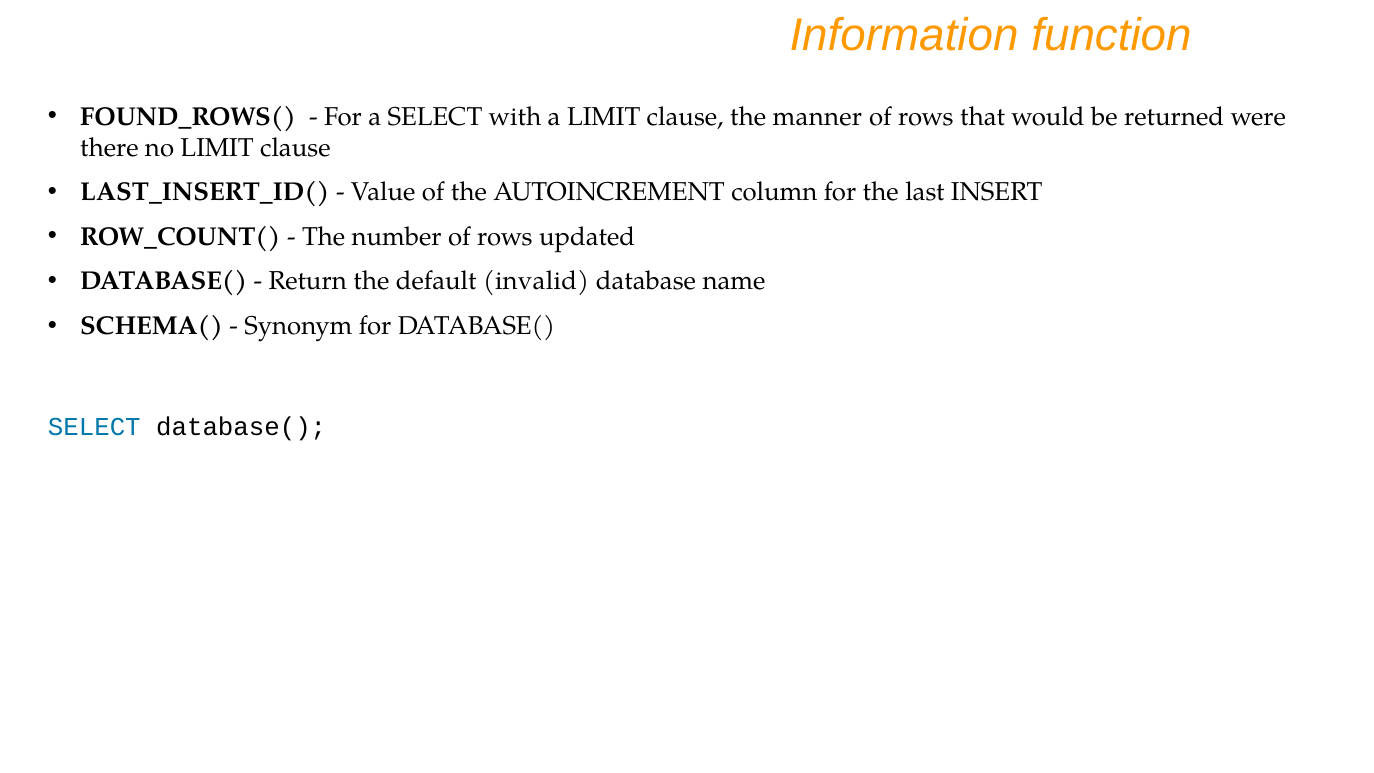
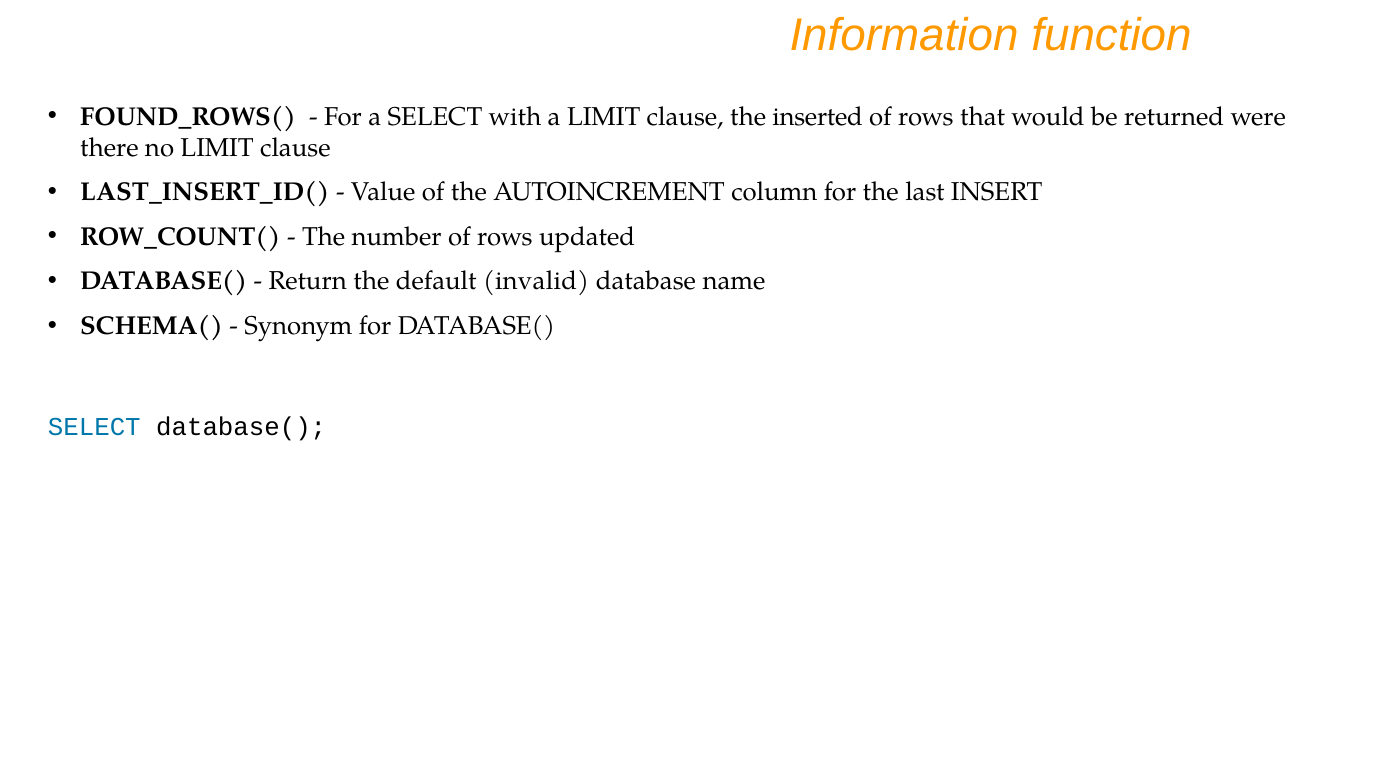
manner: manner -> inserted (818, 117)
